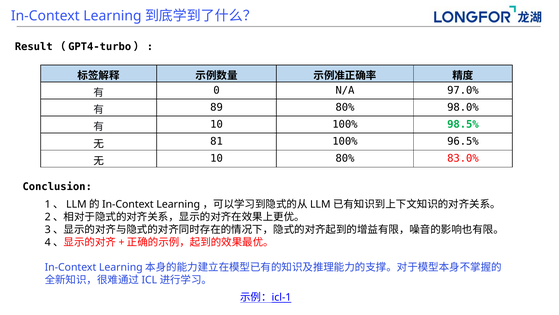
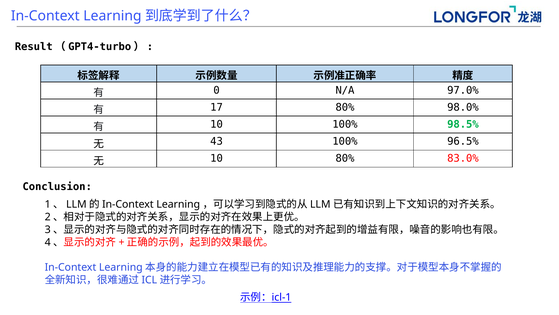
89: 89 -> 17 (217, 107)
81: 81 -> 43 (217, 141)
